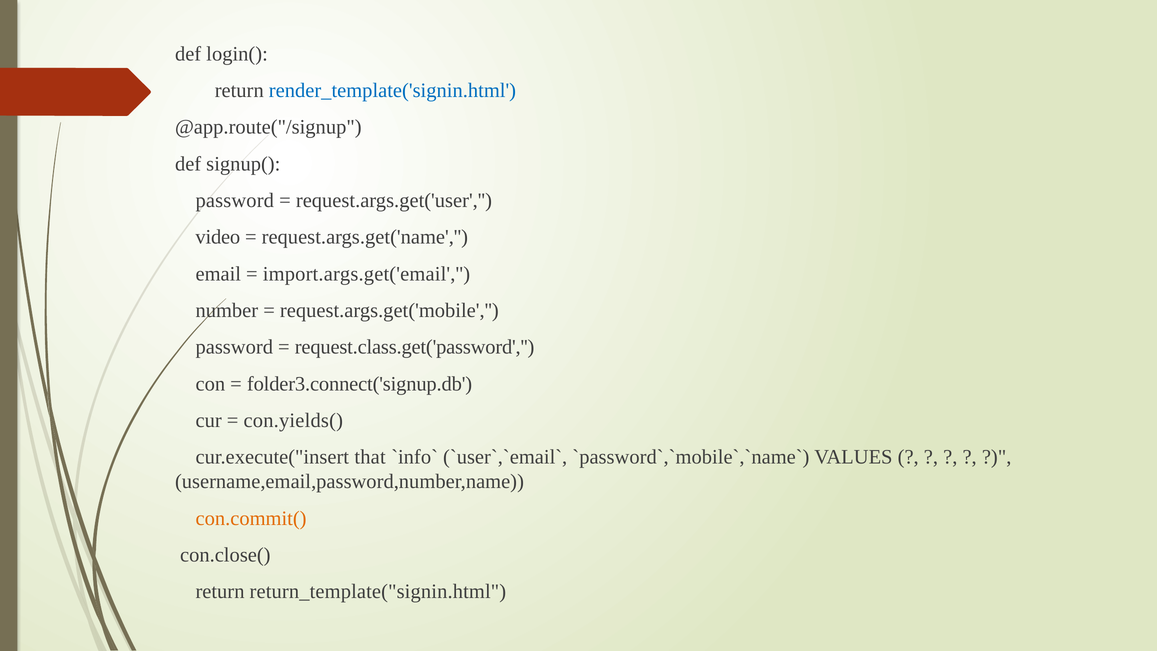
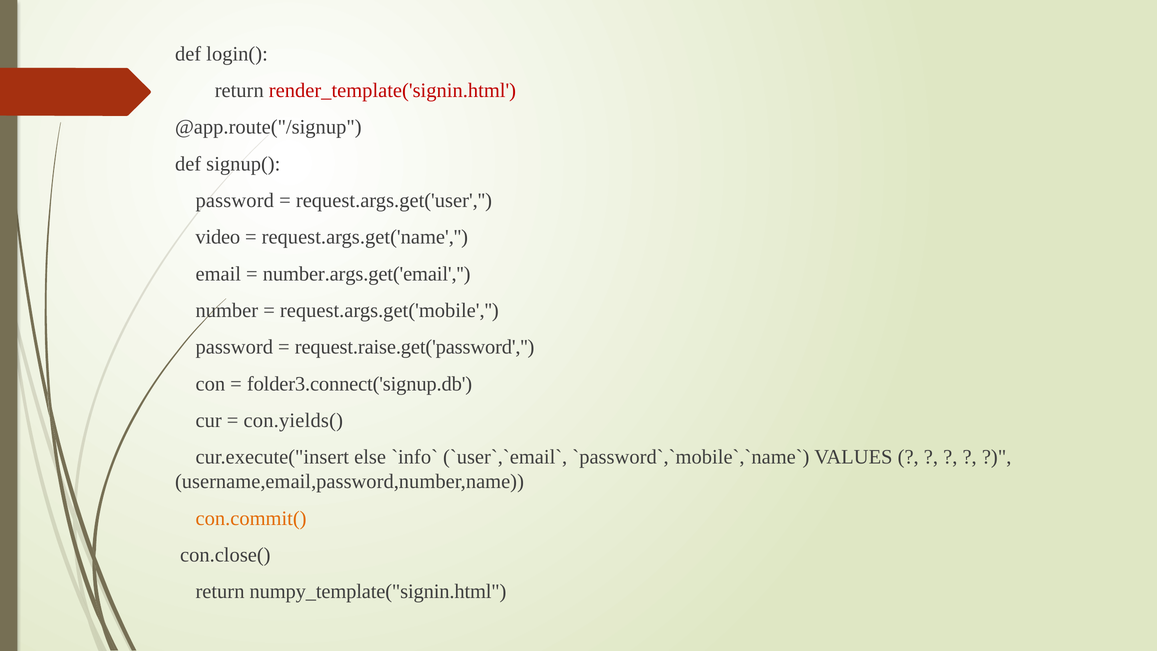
render_template('signin.html colour: blue -> red (392, 90)
import.args.get('email: import.args.get('email -> number.args.get('email (367, 274)
request.class.get('password: request.class.get('password -> request.raise.get('password (415, 347)
that: that -> else (370, 457)
return_template("signin.html: return_template("signin.html -> numpy_template("signin.html (378, 592)
